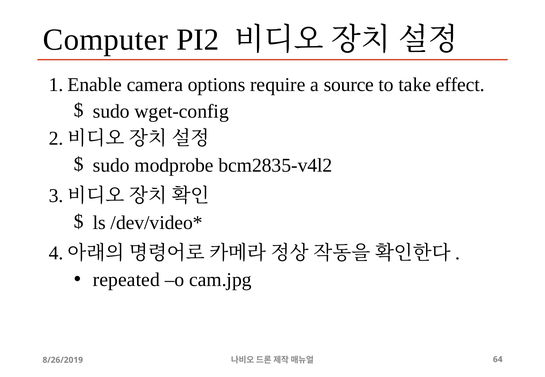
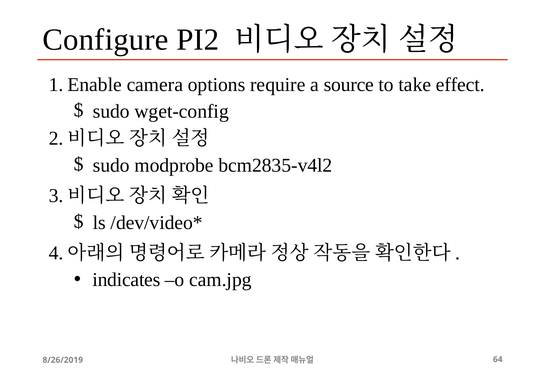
Computer: Computer -> Configure (106, 40)
repeated: repeated -> indicates (126, 280)
